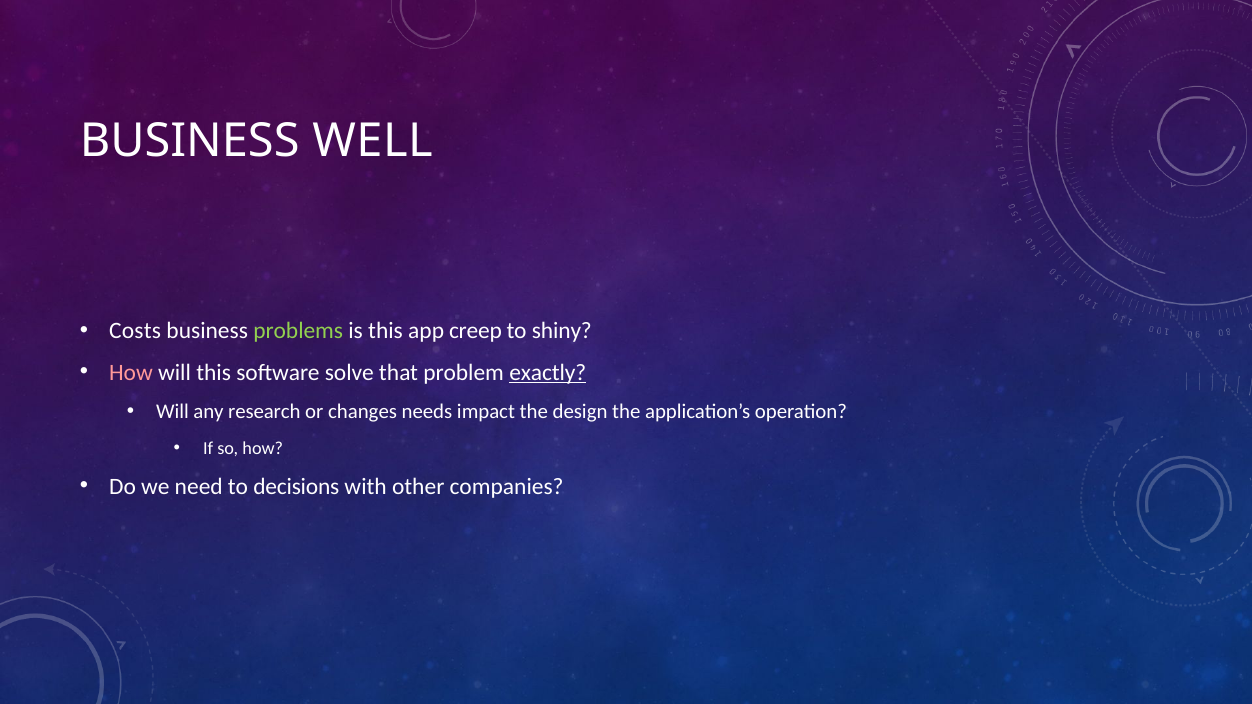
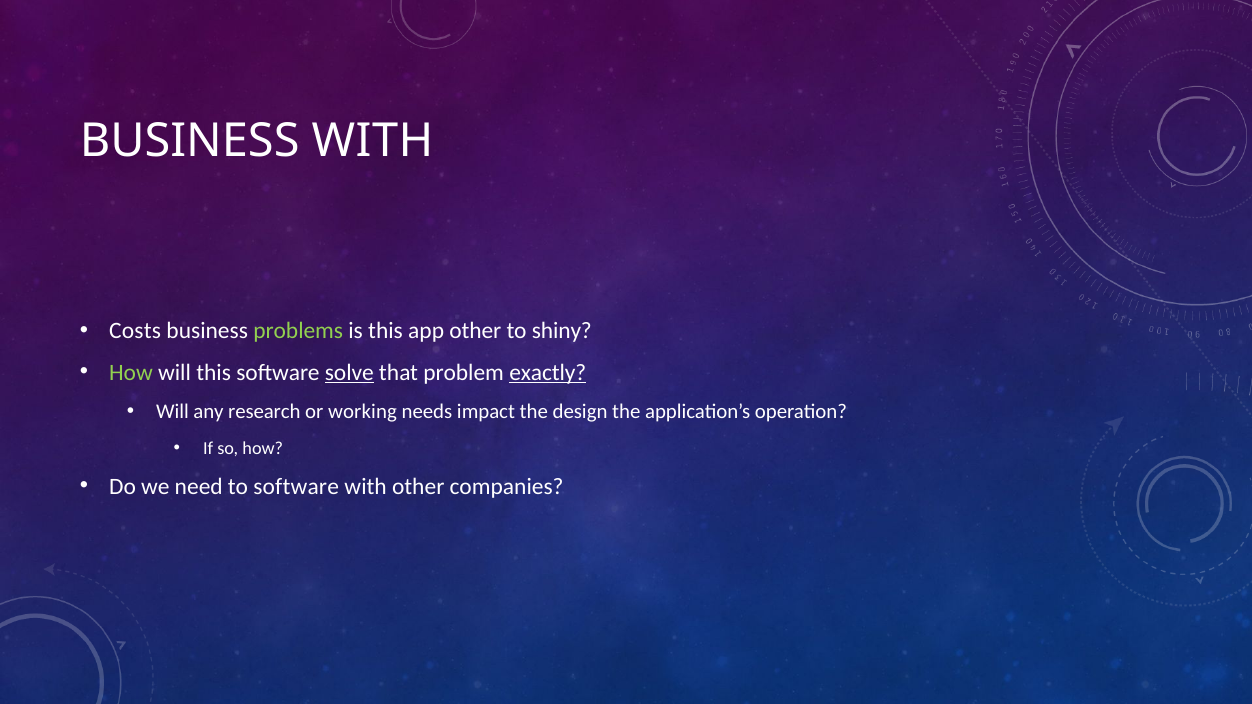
BUSINESS WELL: WELL -> WITH (373, 141)
app creep: creep -> other (475, 331)
How colour: pink -> light green (131, 372)
solve underline: none -> present (349, 372)
changes: changes -> working (362, 412)
to decisions: decisions -> software (296, 487)
